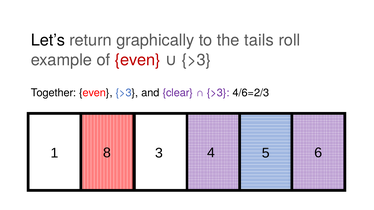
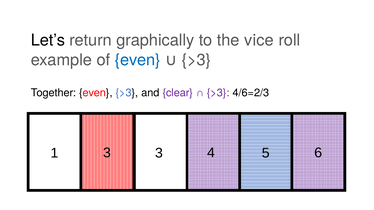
tails: tails -> vice (259, 40)
even colour: red -> blue (138, 60)
1 8: 8 -> 3 (107, 153)
